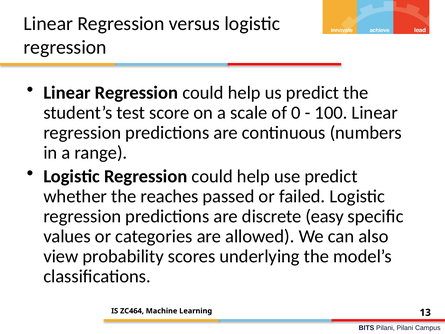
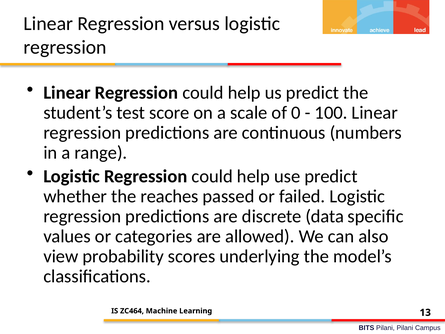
easy: easy -> data (325, 216)
